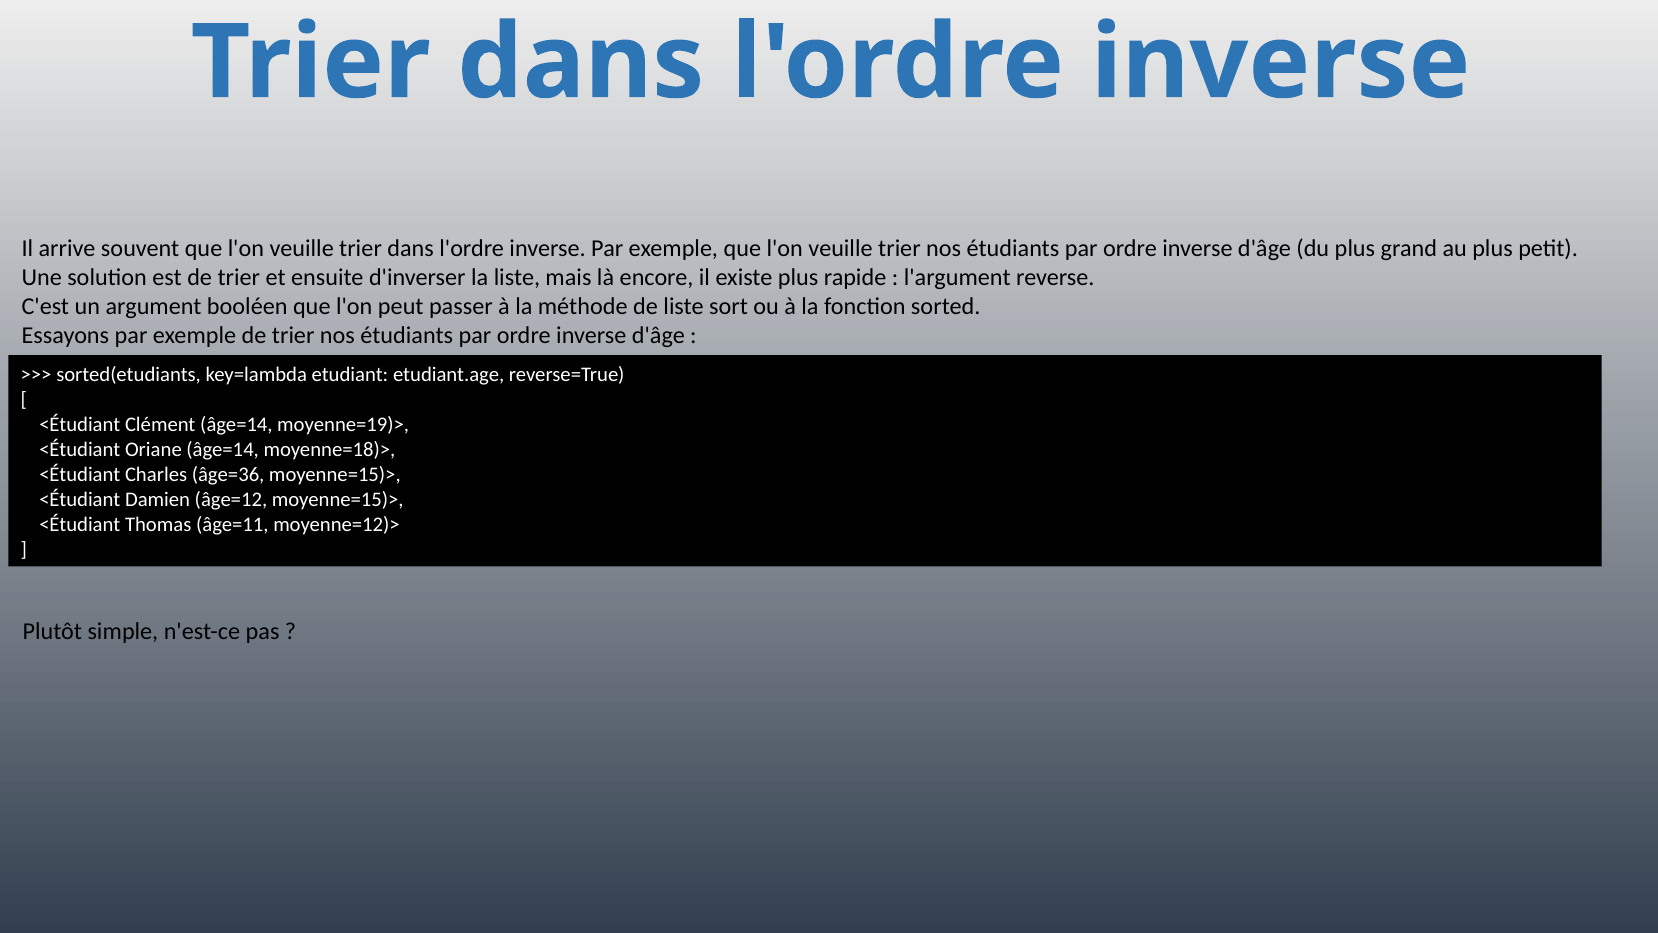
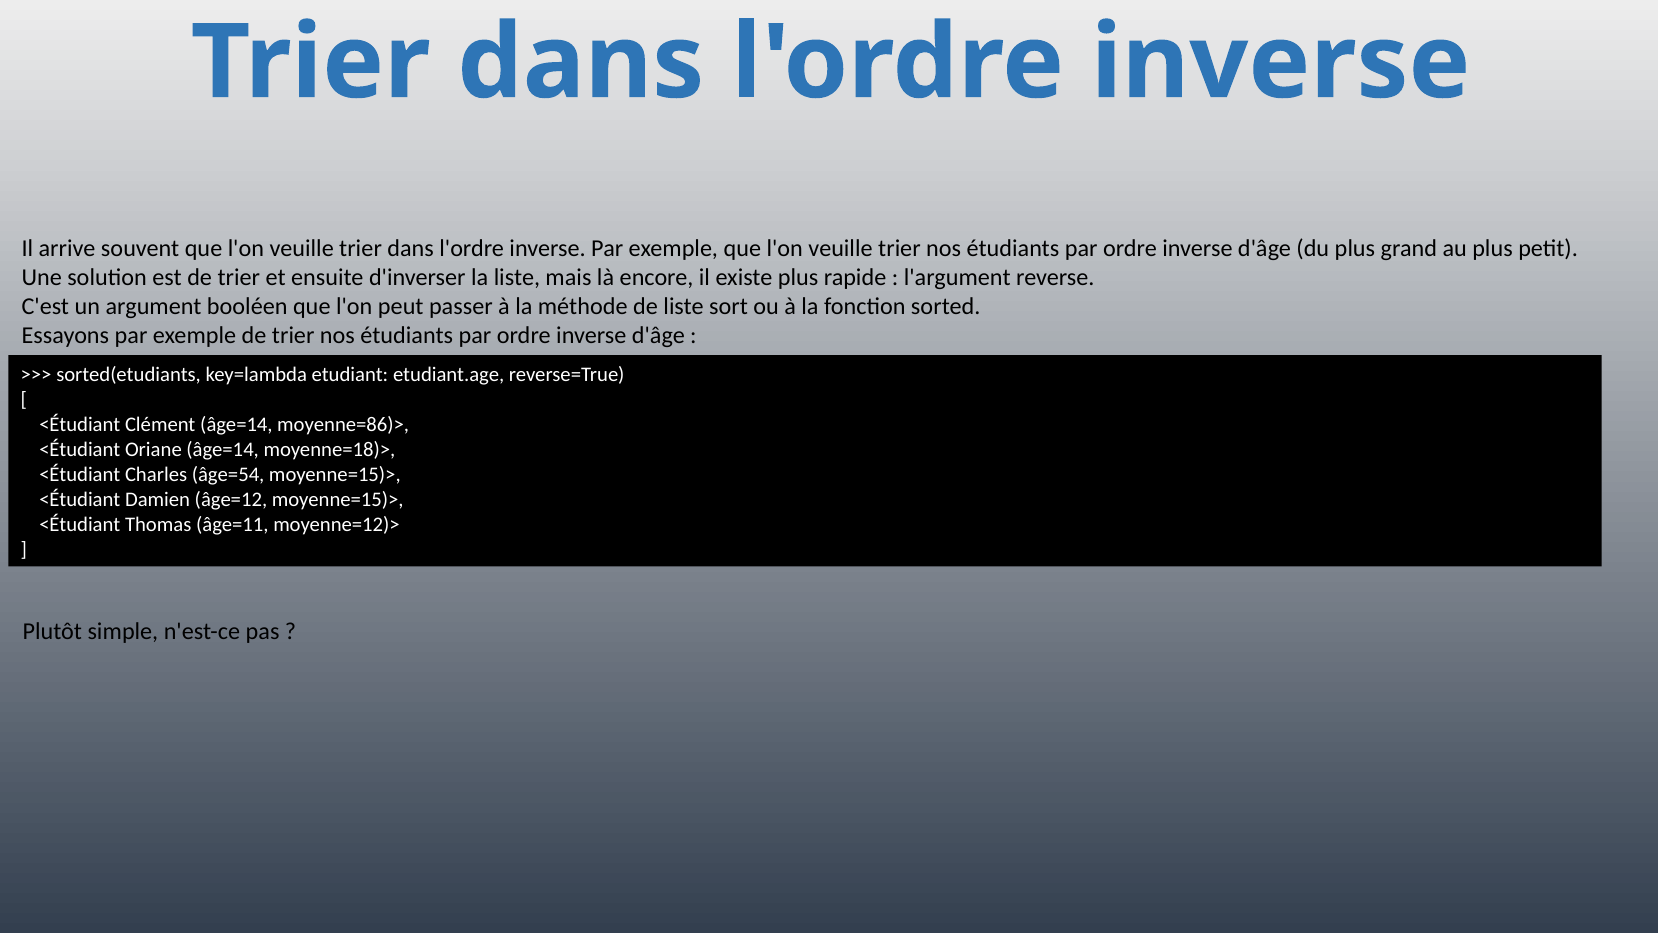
moyenne=19)>: moyenne=19)> -> moyenne=86)> (343, 425)
âge=36: âge=36 -> âge=54 (228, 474)
